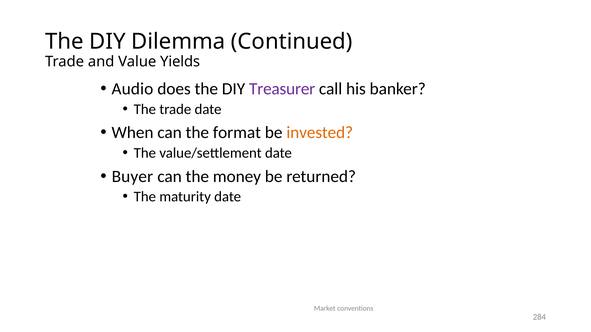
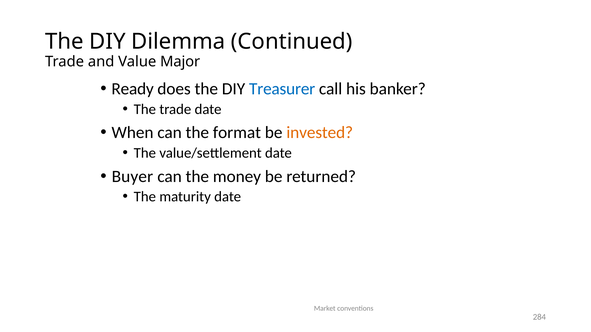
Yields: Yields -> Major (180, 62)
Audio: Audio -> Ready (133, 89)
Treasurer colour: purple -> blue (282, 89)
